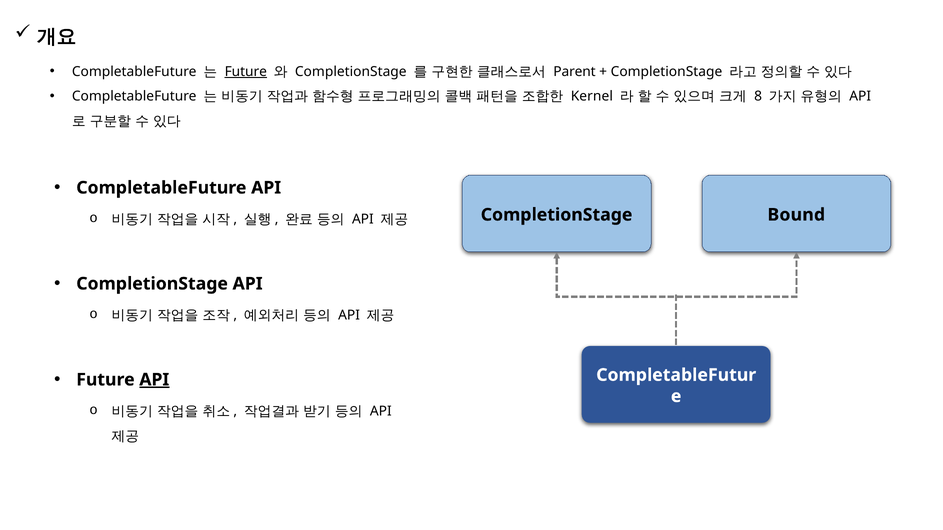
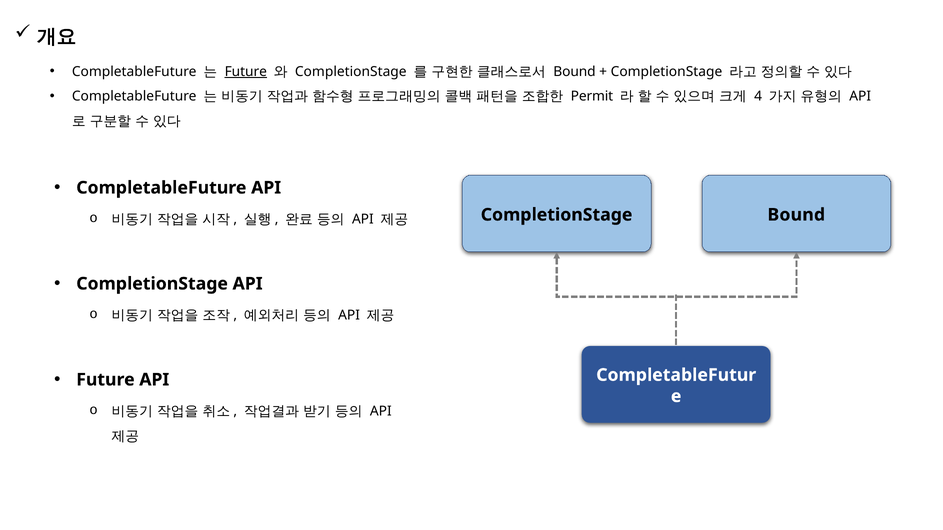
Parent: Parent -> Bound (575, 72)
Kernel: Kernel -> Permit (592, 96)
8: 8 -> 4 (758, 96)
API underline: present -> none (154, 380)
